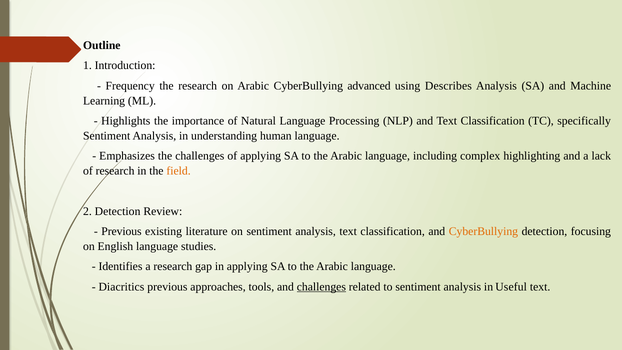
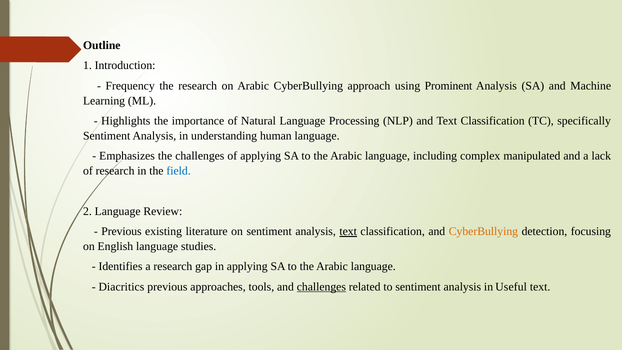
advanced: advanced -> approach (369, 86)
Describes: Describes -> Prominent (449, 86)
highlighting: highlighting -> manipulated (532, 156)
field colour: orange -> blue (179, 171)
2 Detection: Detection -> Language (118, 211)
text underline: none -> present (348, 231)
